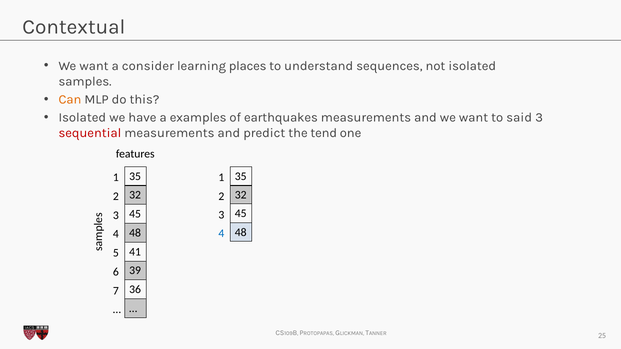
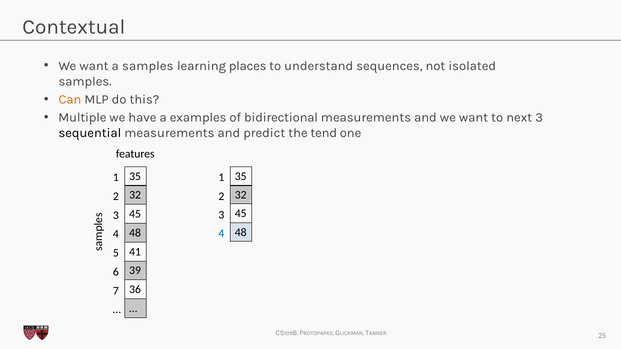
a consider: consider -> samples (148, 66)
Isolated: Isolated -> Multiple (82, 118)
earthquakes: earthquakes -> bidirectional (281, 118)
said: said -> next (519, 118)
sequential colour: red -> black (90, 133)
